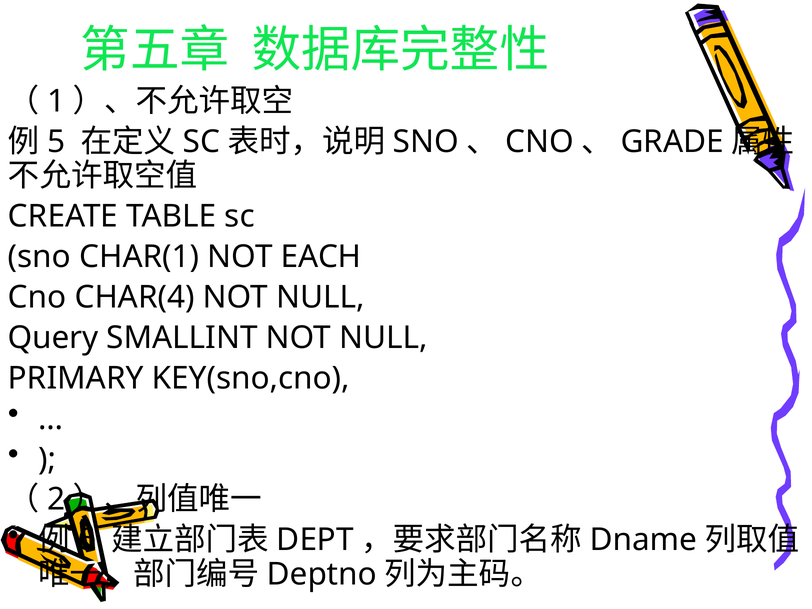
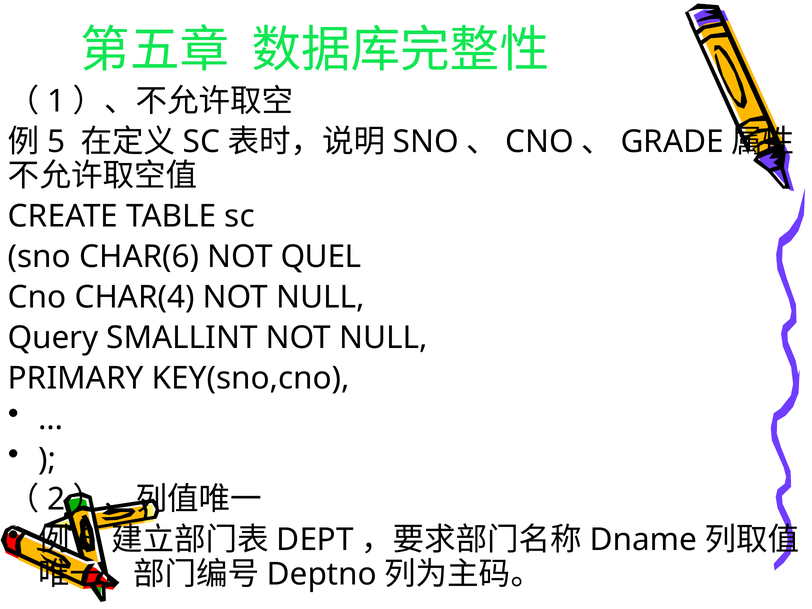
CHAR(1: CHAR(1 -> CHAR(6 (139, 257)
EACH: EACH -> QUEL (321, 257)
